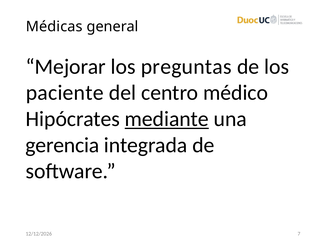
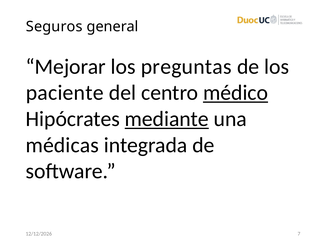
Médicas: Médicas -> Seguros (54, 26)
médico underline: none -> present (236, 93)
gerencia: gerencia -> médicas (62, 145)
